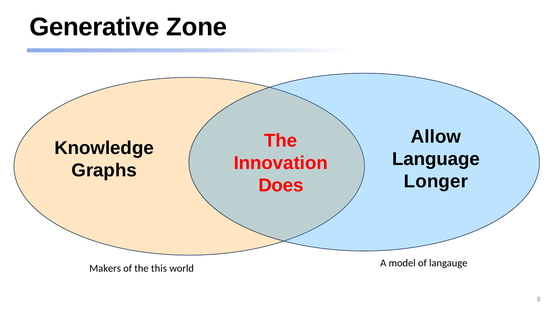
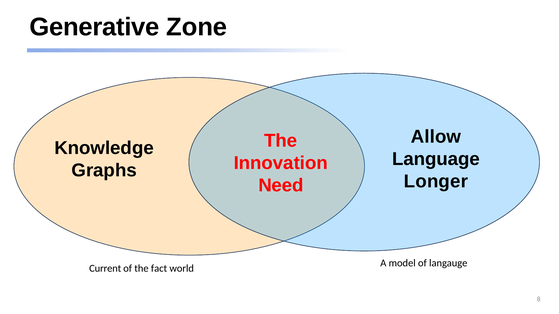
Does: Does -> Need (281, 186)
Makers: Makers -> Current (105, 269)
this: this -> fact (159, 269)
